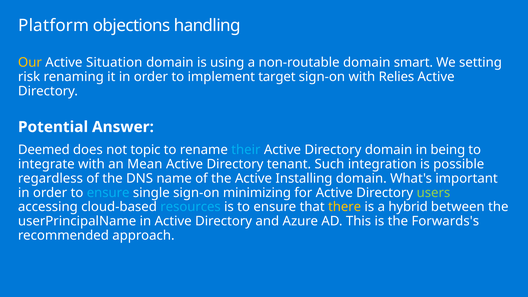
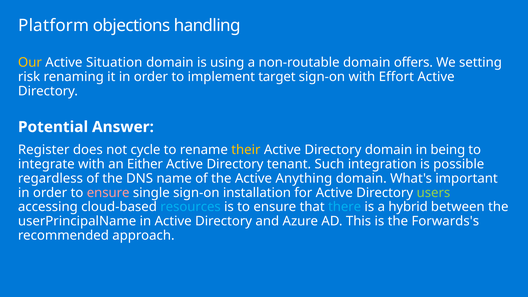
smart: smart -> offers (413, 63)
Relies: Relies -> Effort (396, 77)
Deemed: Deemed -> Register (44, 150)
topic: topic -> cycle (145, 150)
their colour: light blue -> yellow (246, 150)
Mean: Mean -> Either (145, 164)
Installing: Installing -> Anything (304, 178)
ensure colour: light blue -> pink (108, 193)
minimizing: minimizing -> installation (257, 193)
there colour: yellow -> light blue (345, 207)
